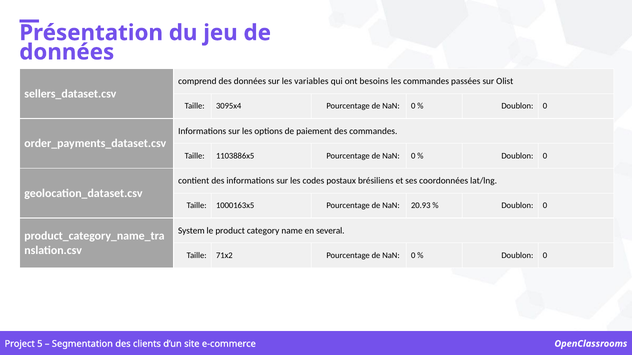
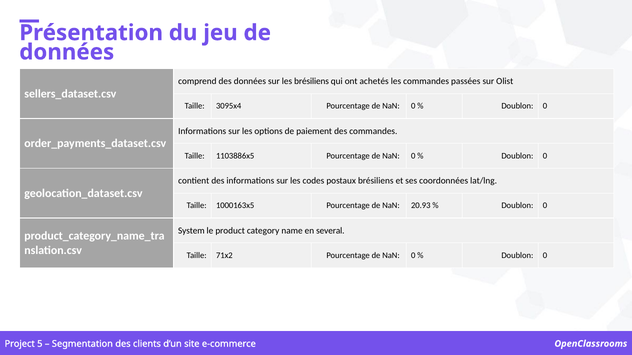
les variables: variables -> brésiliens (312, 81)
besoins: besoins -> achetés (374, 81)
